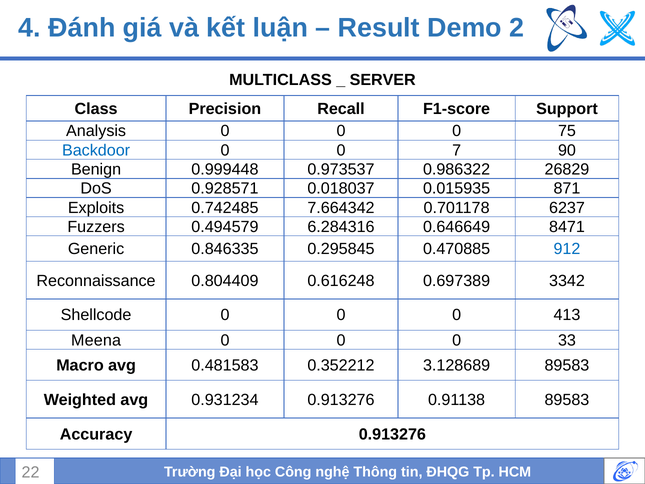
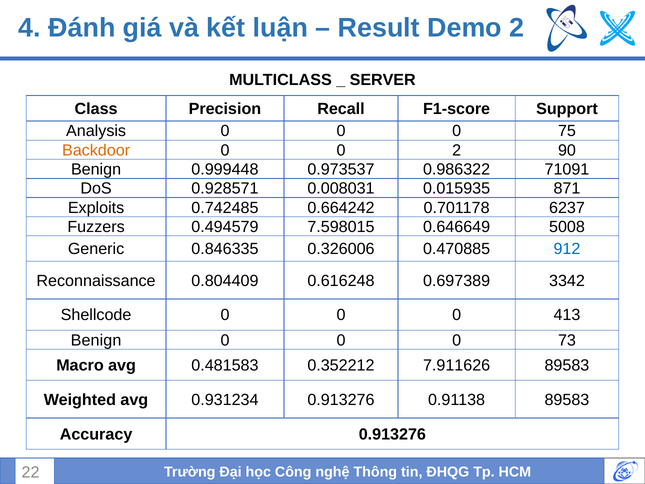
Backdoor colour: blue -> orange (96, 150)
0 7: 7 -> 2 (457, 150)
26829: 26829 -> 71091 (567, 169)
0.018037: 0.018037 -> 0.008031 (341, 188)
7.664342: 7.664342 -> 0.664242 (341, 208)
6.284316: 6.284316 -> 7.598015 (341, 227)
8471: 8471 -> 5008 (567, 227)
0.295845: 0.295845 -> 0.326006 (341, 249)
Meena: Meena -> Benign (96, 340)
33: 33 -> 73 (567, 340)
3.128689: 3.128689 -> 7.911626 (457, 365)
